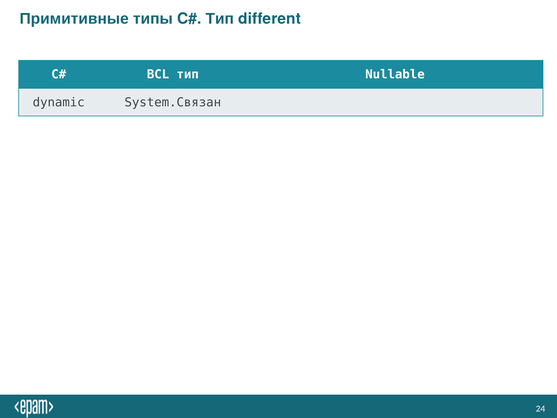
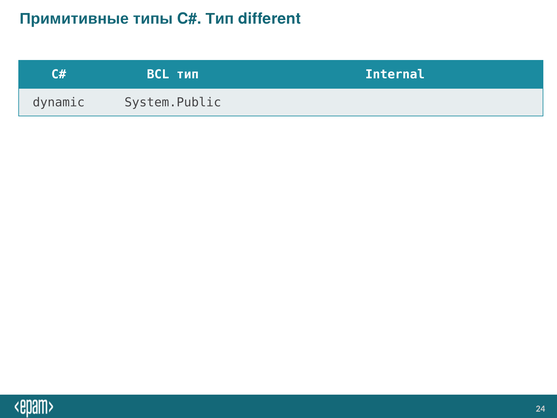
Nullable: Nullable -> Internal (395, 74)
System.Связан: System.Связан -> System.Public (173, 102)
